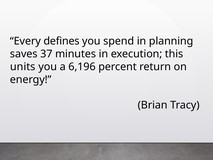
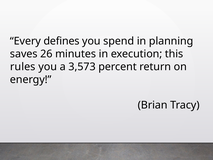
37: 37 -> 26 (46, 54)
units: units -> rules (23, 67)
6,196: 6,196 -> 3,573 (82, 67)
